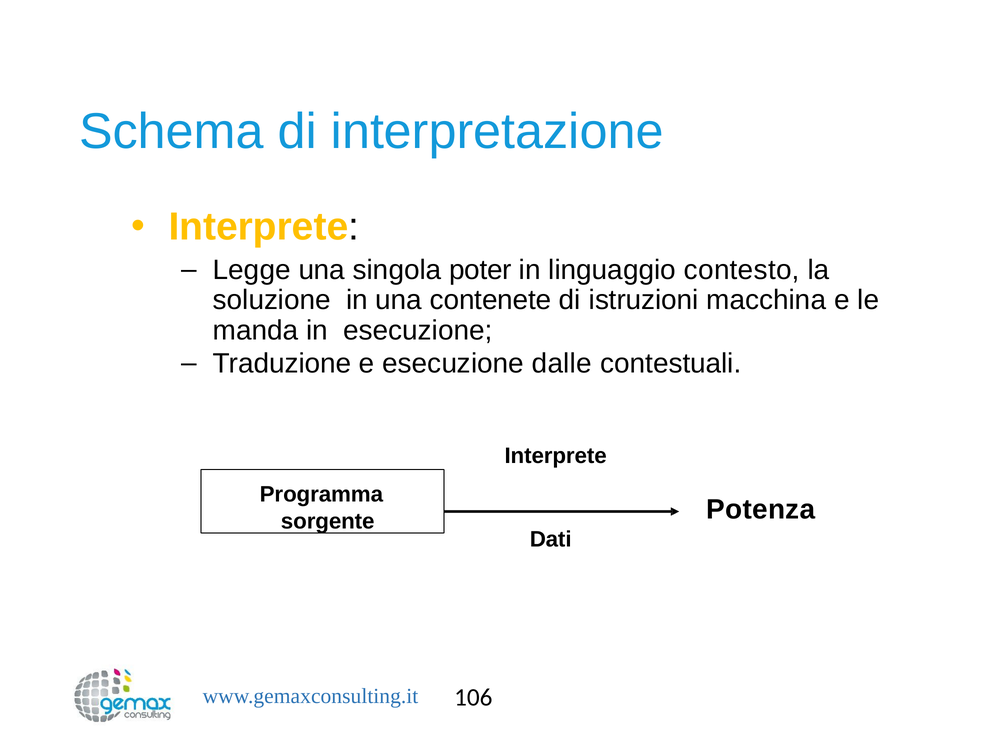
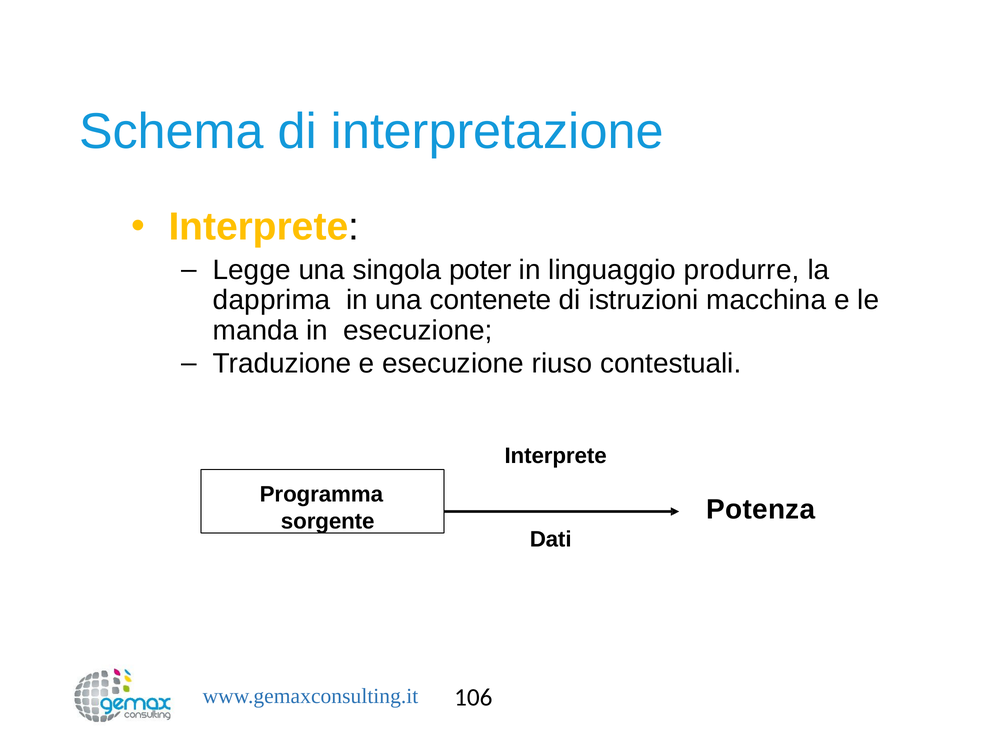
contesto: contesto -> produrre (742, 270)
soluzione: soluzione -> dapprima (272, 300)
dalle: dalle -> riuso (562, 364)
